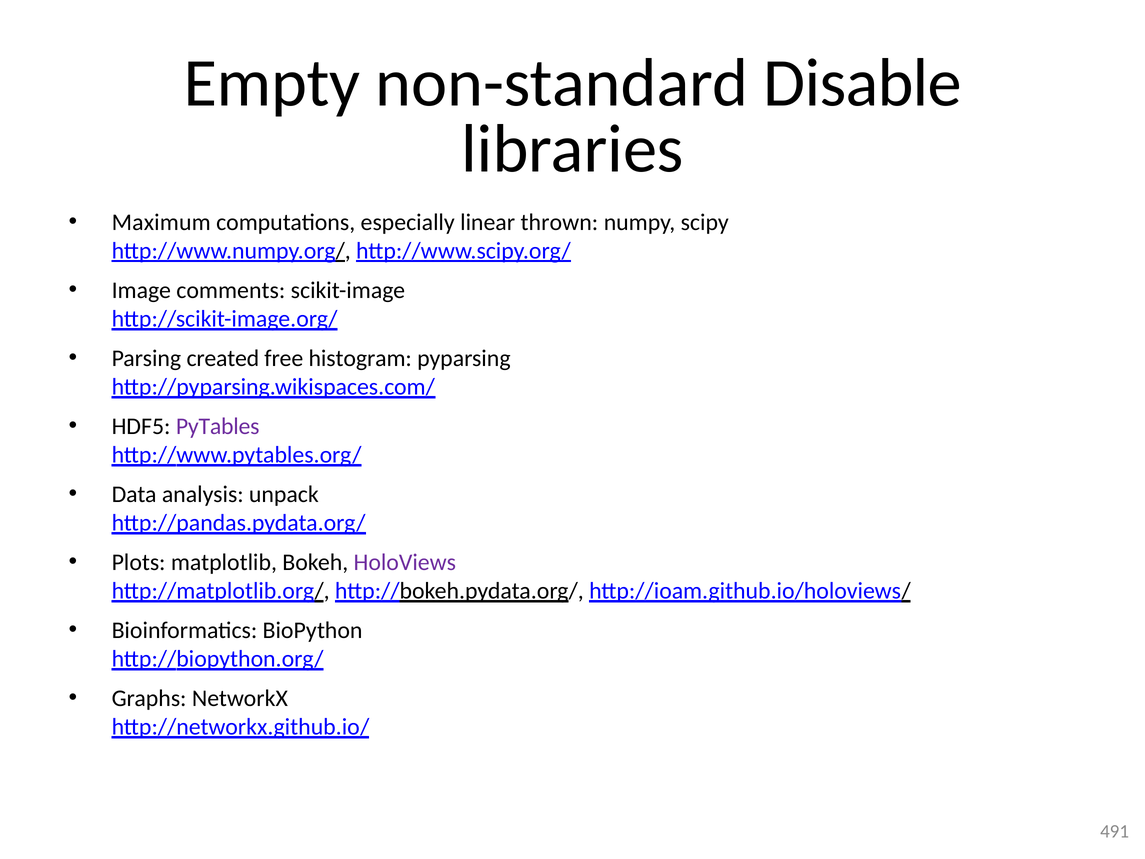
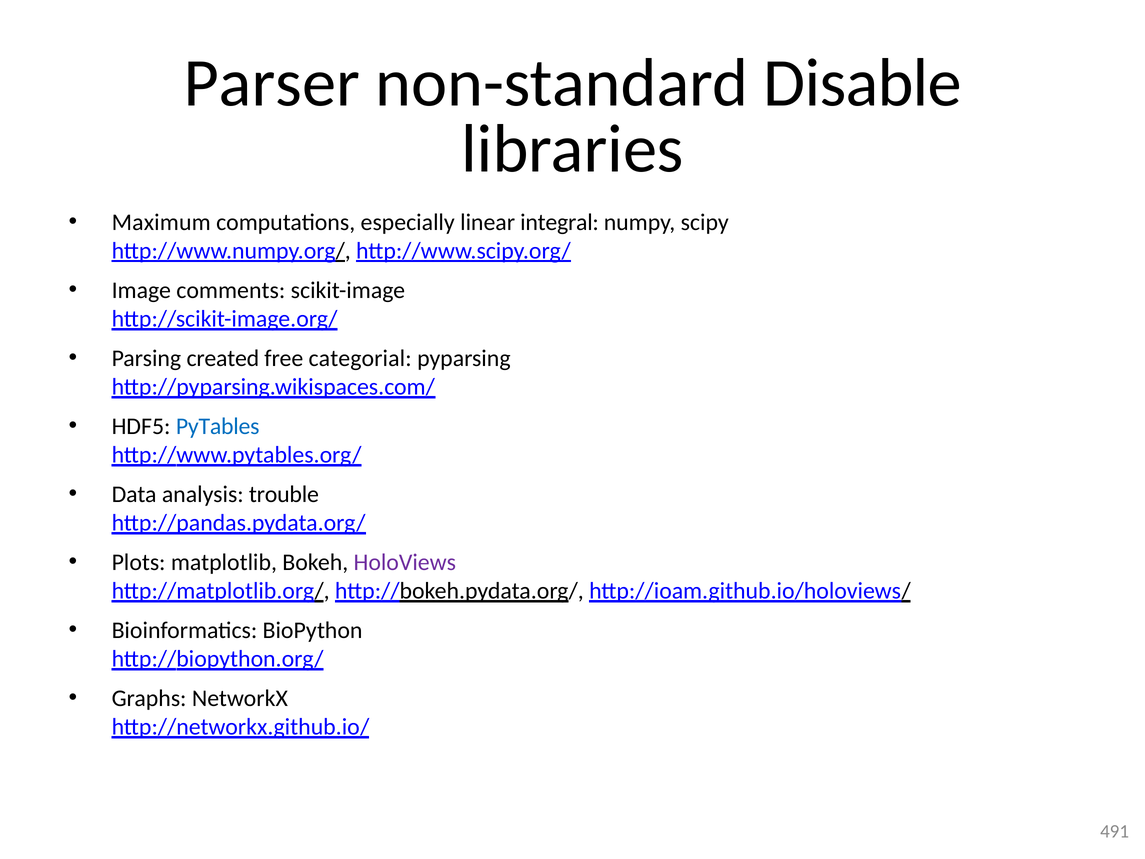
Empty: Empty -> Parser (272, 83)
thrown: thrown -> integral (560, 222)
histogram: histogram -> categorial (360, 358)
PyTables colour: purple -> blue (218, 426)
unpack: unpack -> trouble (284, 494)
